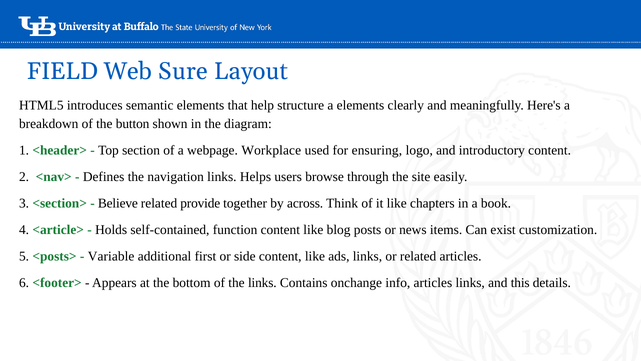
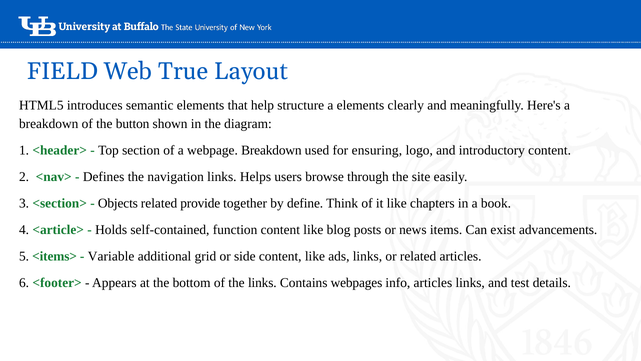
Sure: Sure -> True (183, 71)
webpage Workplace: Workplace -> Breakdown (271, 150)
Believe: Believe -> Objects (118, 203)
across: across -> define (305, 203)
customization: customization -> advancements (558, 229)
<posts>: <posts> -> <items> (55, 256)
first: first -> grid (205, 256)
onchange: onchange -> webpages (357, 282)
this: this -> test (520, 282)
